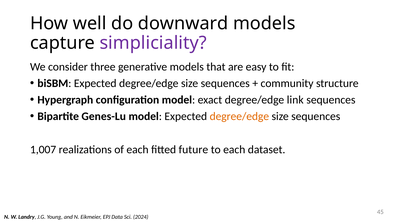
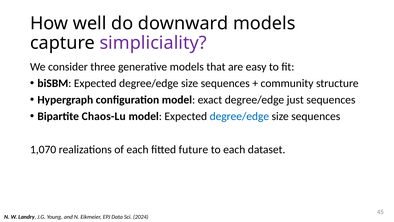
link: link -> just (295, 100)
Genes-Lu: Genes-Lu -> Chaos-Lu (104, 116)
degree/edge colour: orange -> blue (239, 116)
1,007: 1,007 -> 1,070 (43, 149)
